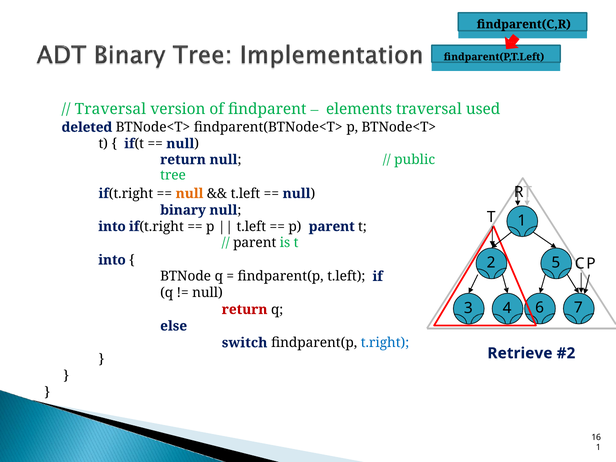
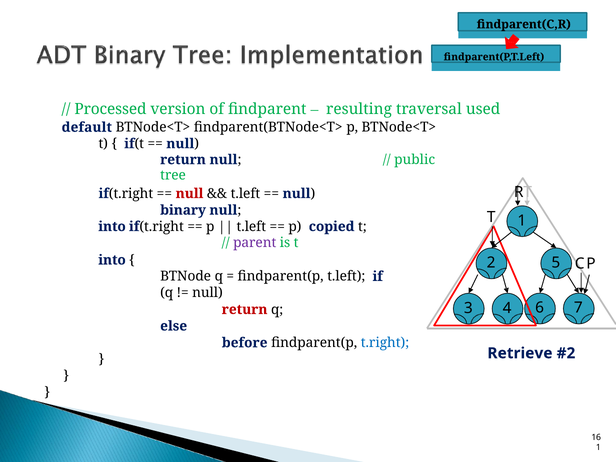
Traversal: Traversal -> Processed (110, 109)
elements: elements -> resulting (359, 109)
deleted: deleted -> default (87, 127)
null colour: orange -> red (190, 194)
p parent: parent -> copied (332, 227)
parent colour: black -> purple (255, 243)
switch: switch -> before (245, 343)
